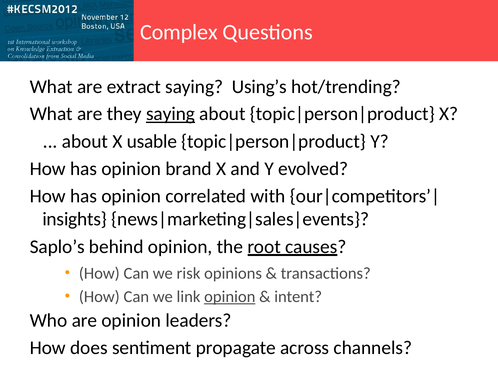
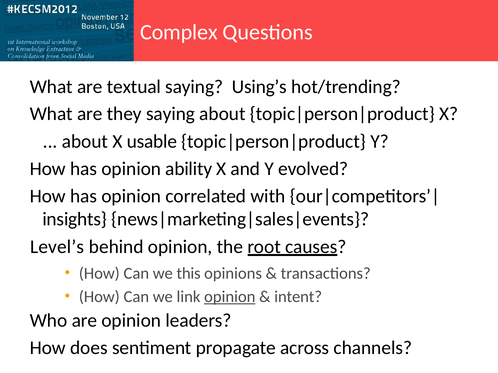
extract: extract -> textual (134, 87)
saying underline: present -> none (171, 114)
brand: brand -> ability (189, 169)
Saplo’s: Saplo’s -> Level’s (57, 247)
risk: risk -> this (189, 274)
